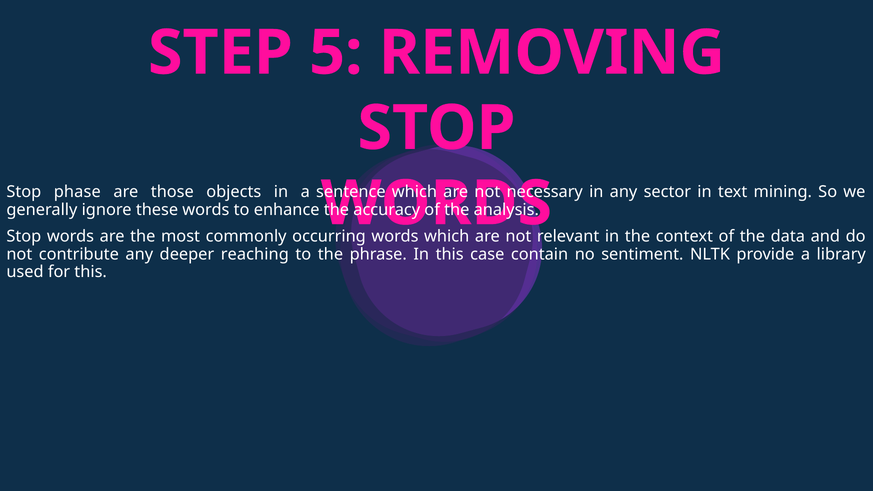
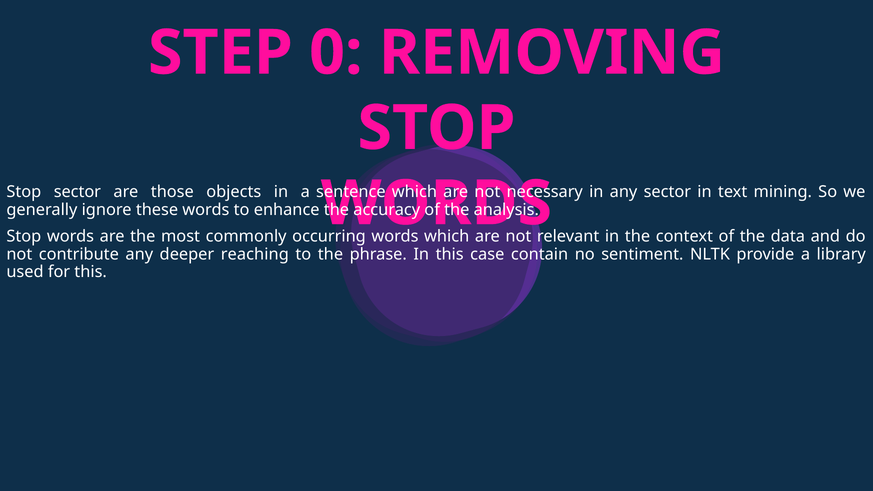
5: 5 -> 0 (336, 53)
Stop phase: phase -> sector (77, 192)
